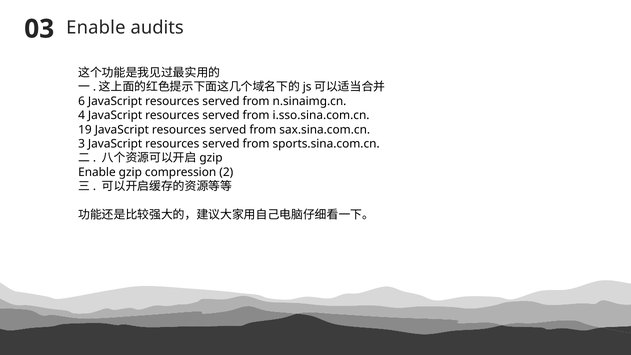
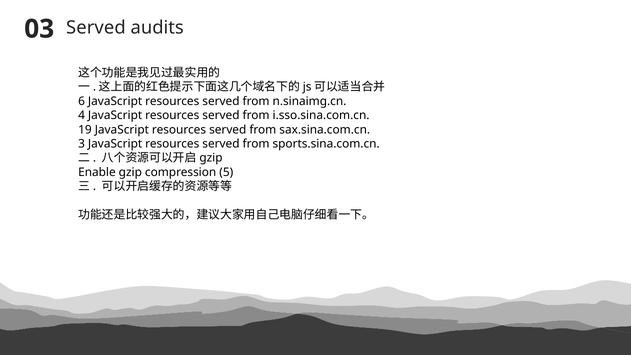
03 Enable: Enable -> Served (96, 28)
2: 2 -> 5 (226, 172)
